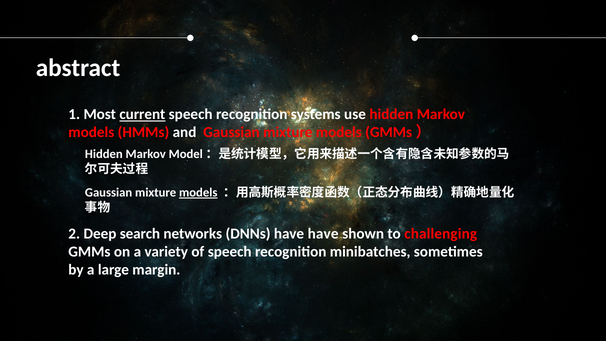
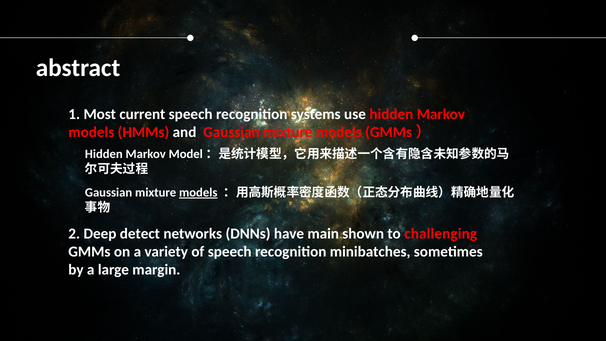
current underline: present -> none (142, 114)
search: search -> detect (140, 233)
have have: have -> main (323, 233)
